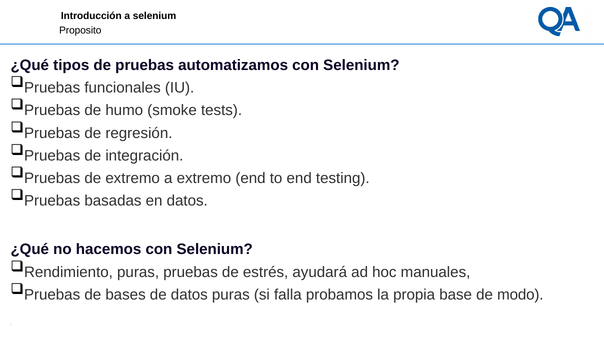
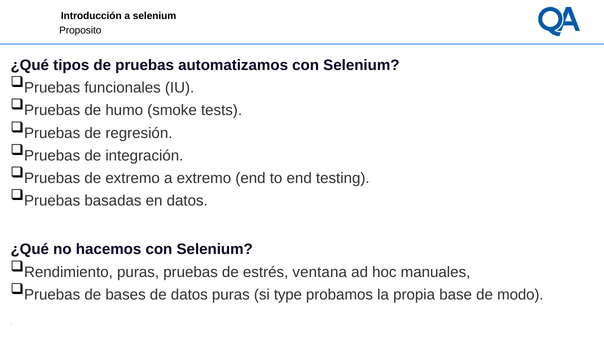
ayudará: ayudará -> ventana (320, 272)
falla: falla -> type (288, 294)
